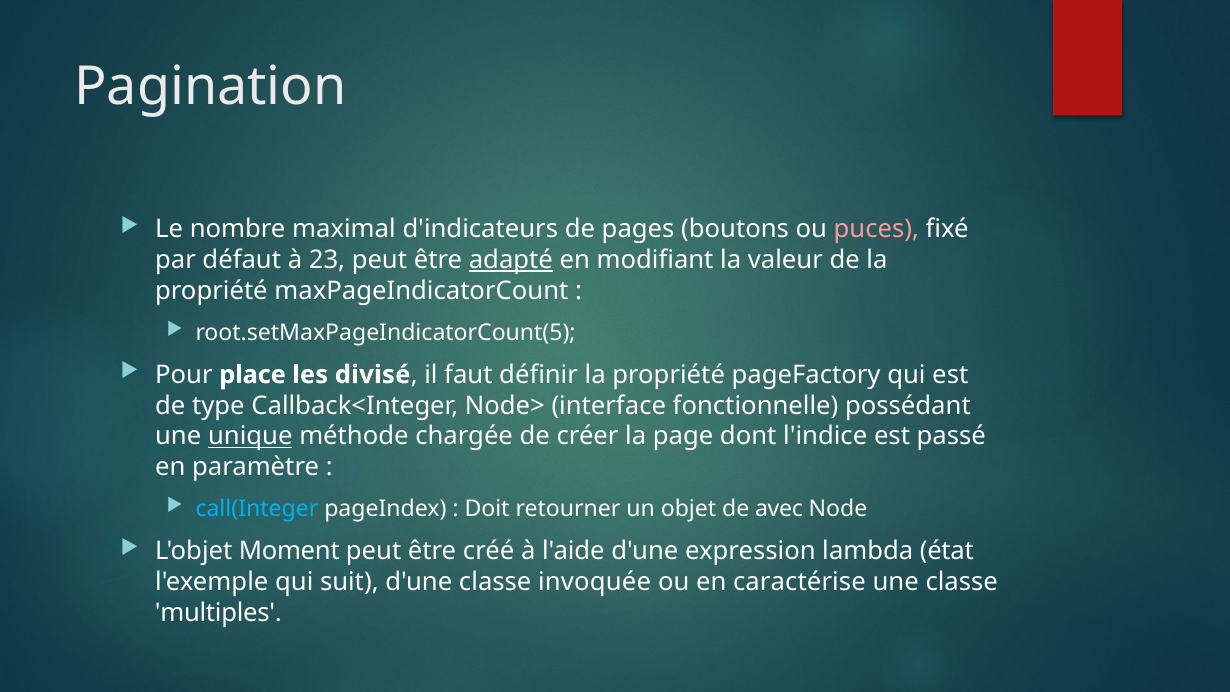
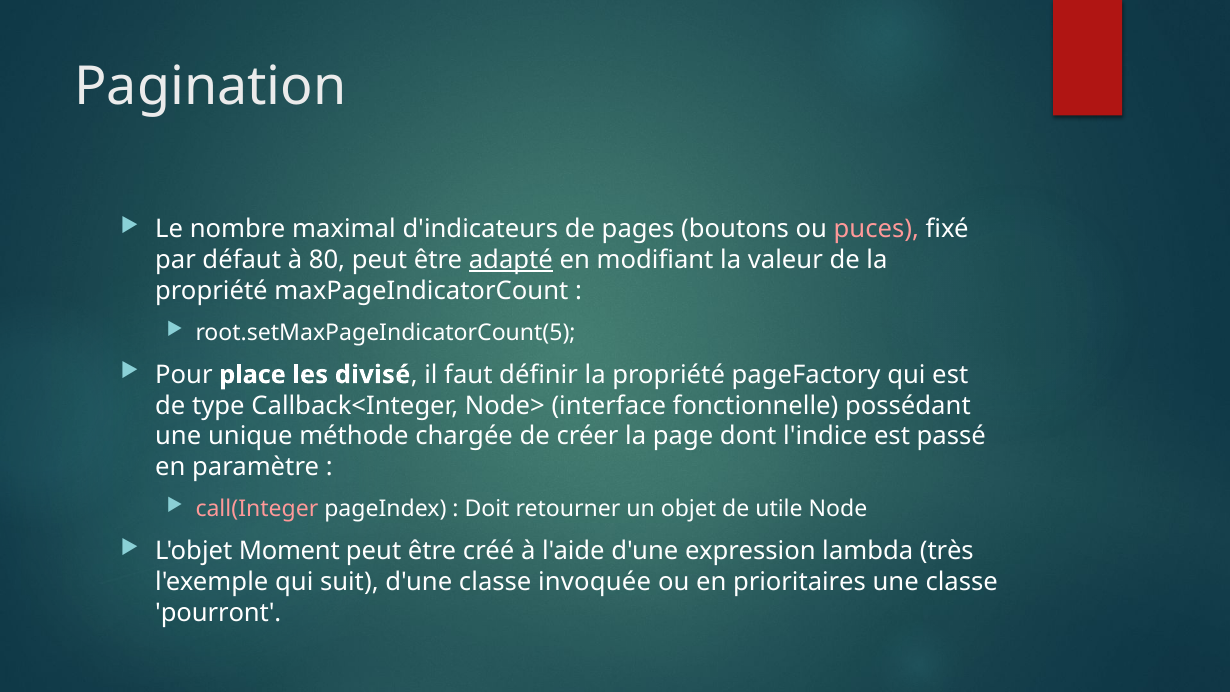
23: 23 -> 80 (327, 260)
unique underline: present -> none (250, 436)
call(Integer colour: light blue -> pink (257, 509)
avec: avec -> utile (779, 509)
état: état -> très (947, 551)
caractérise: caractérise -> prioritaires (800, 582)
multiples: multiples -> pourront (218, 613)
